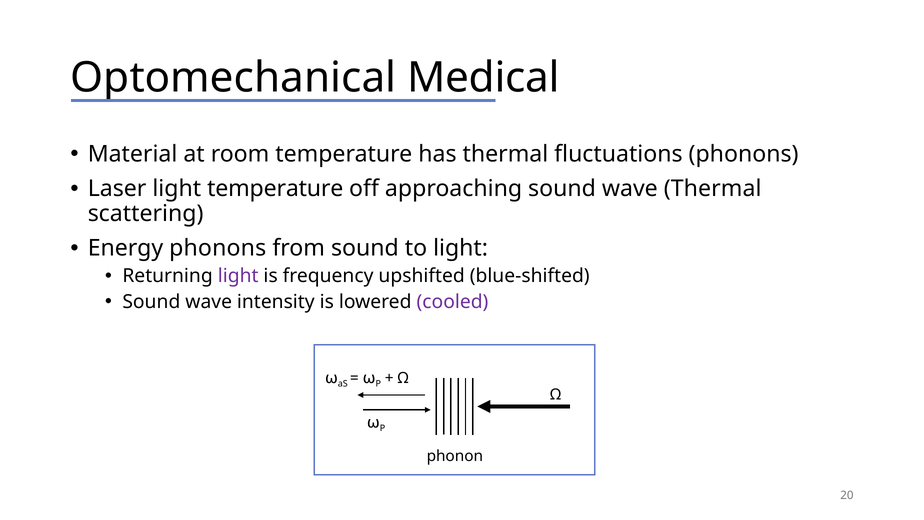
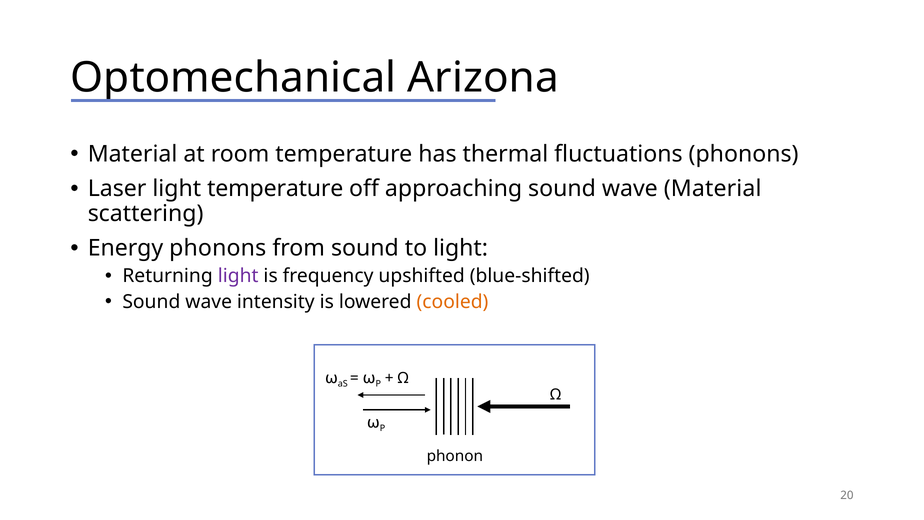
Medical: Medical -> Arizona (483, 78)
wave Thermal: Thermal -> Material (713, 189)
cooled colour: purple -> orange (452, 302)
